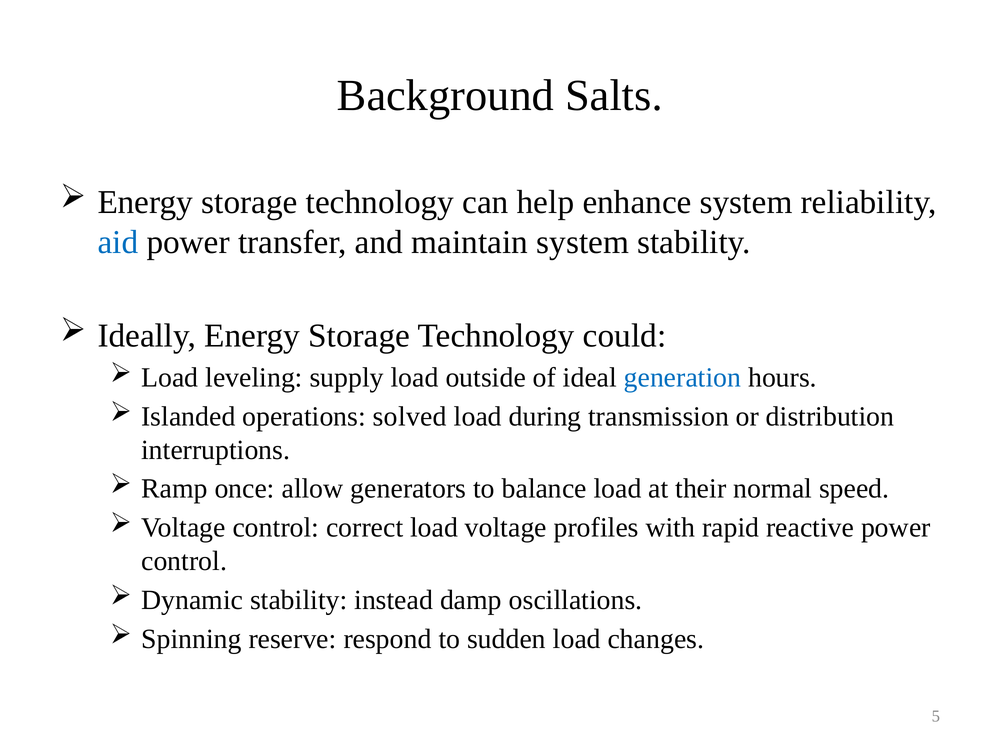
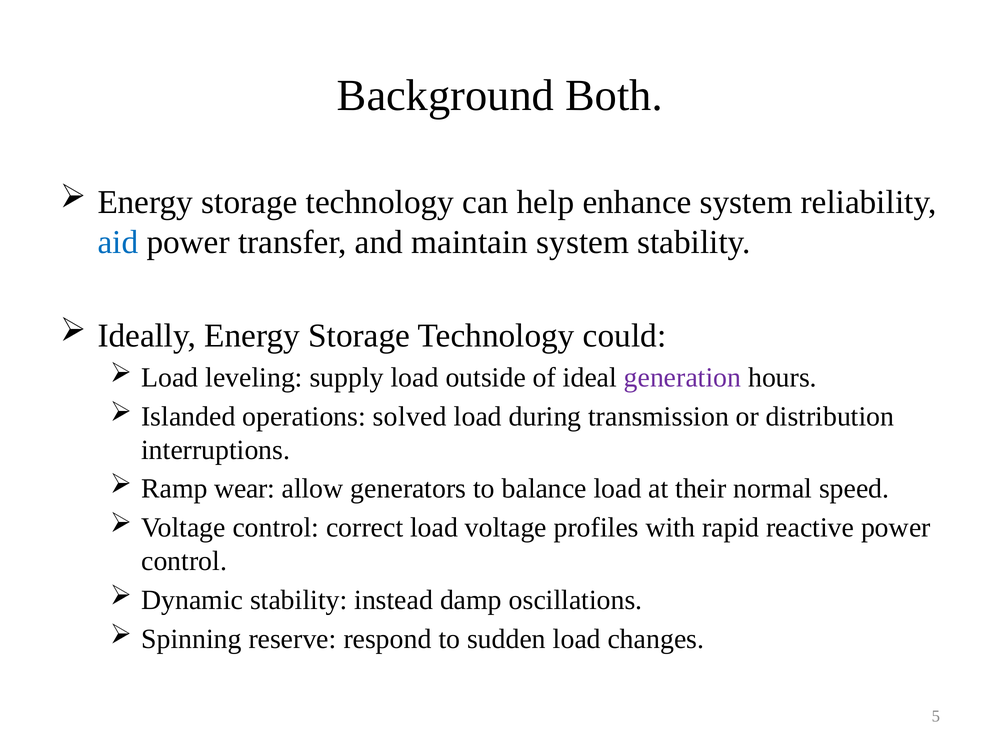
Salts: Salts -> Both (614, 96)
generation colour: blue -> purple (682, 378)
once: once -> wear (245, 489)
